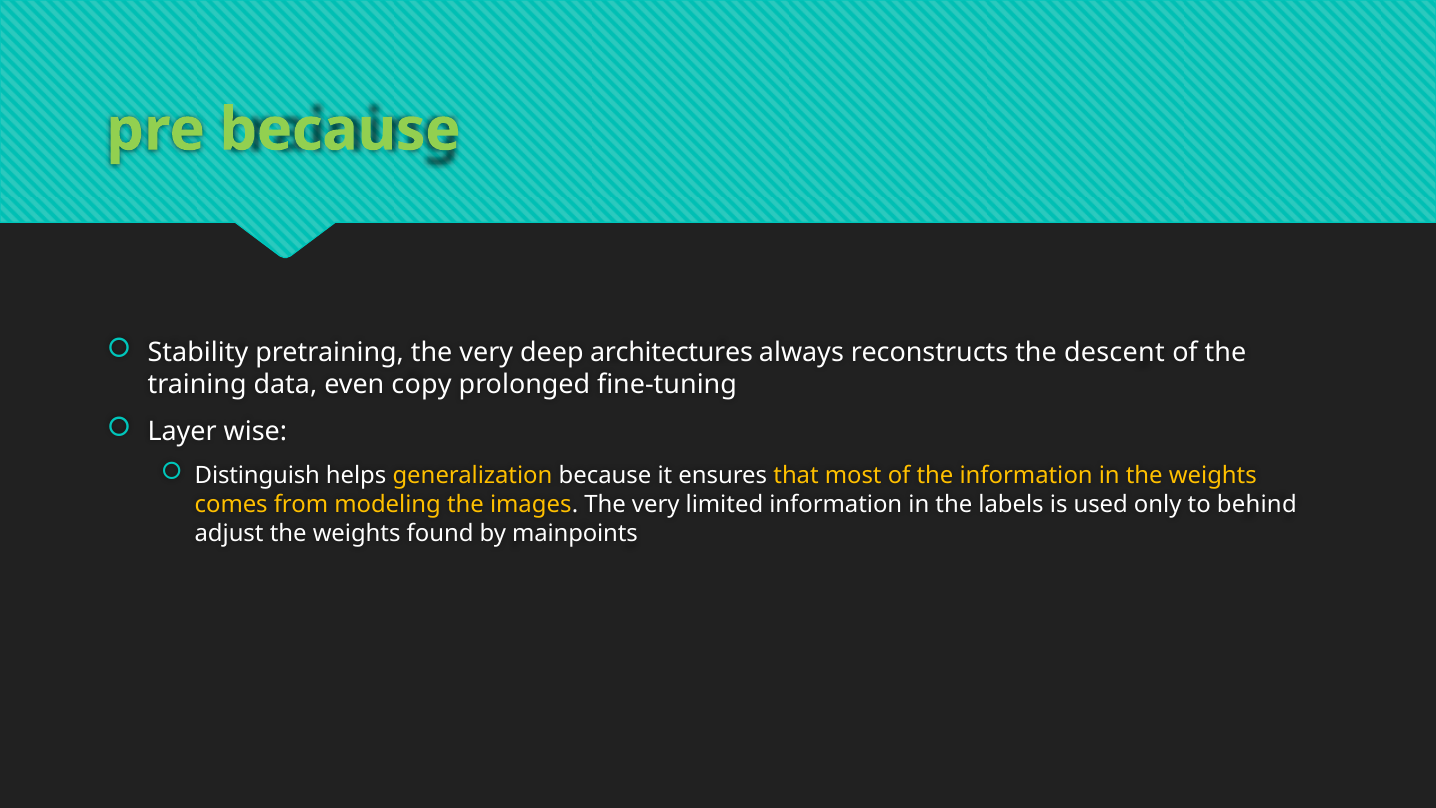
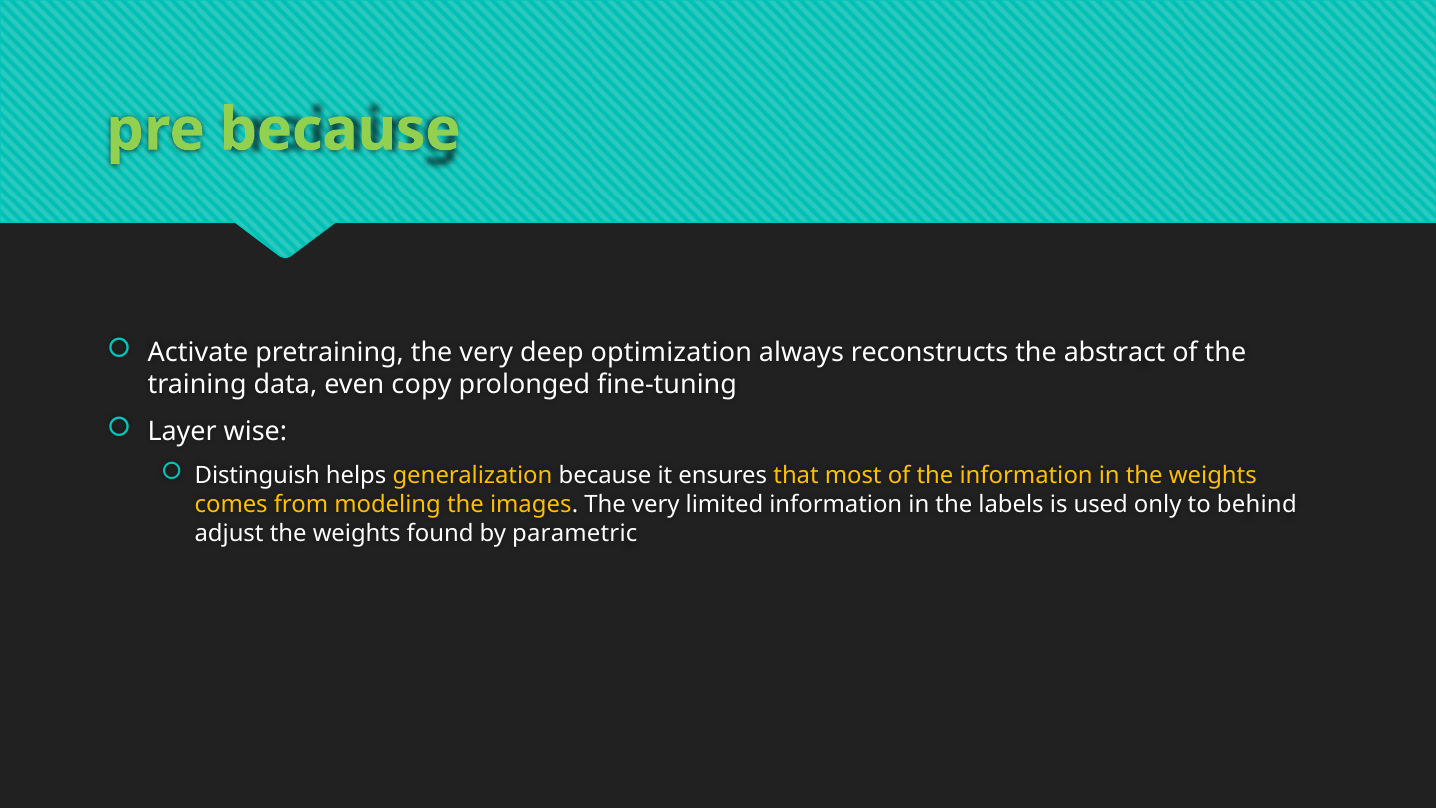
Stability: Stability -> Activate (198, 353)
architectures: architectures -> optimization (671, 353)
descent: descent -> abstract (1115, 353)
mainpoints: mainpoints -> parametric (575, 533)
